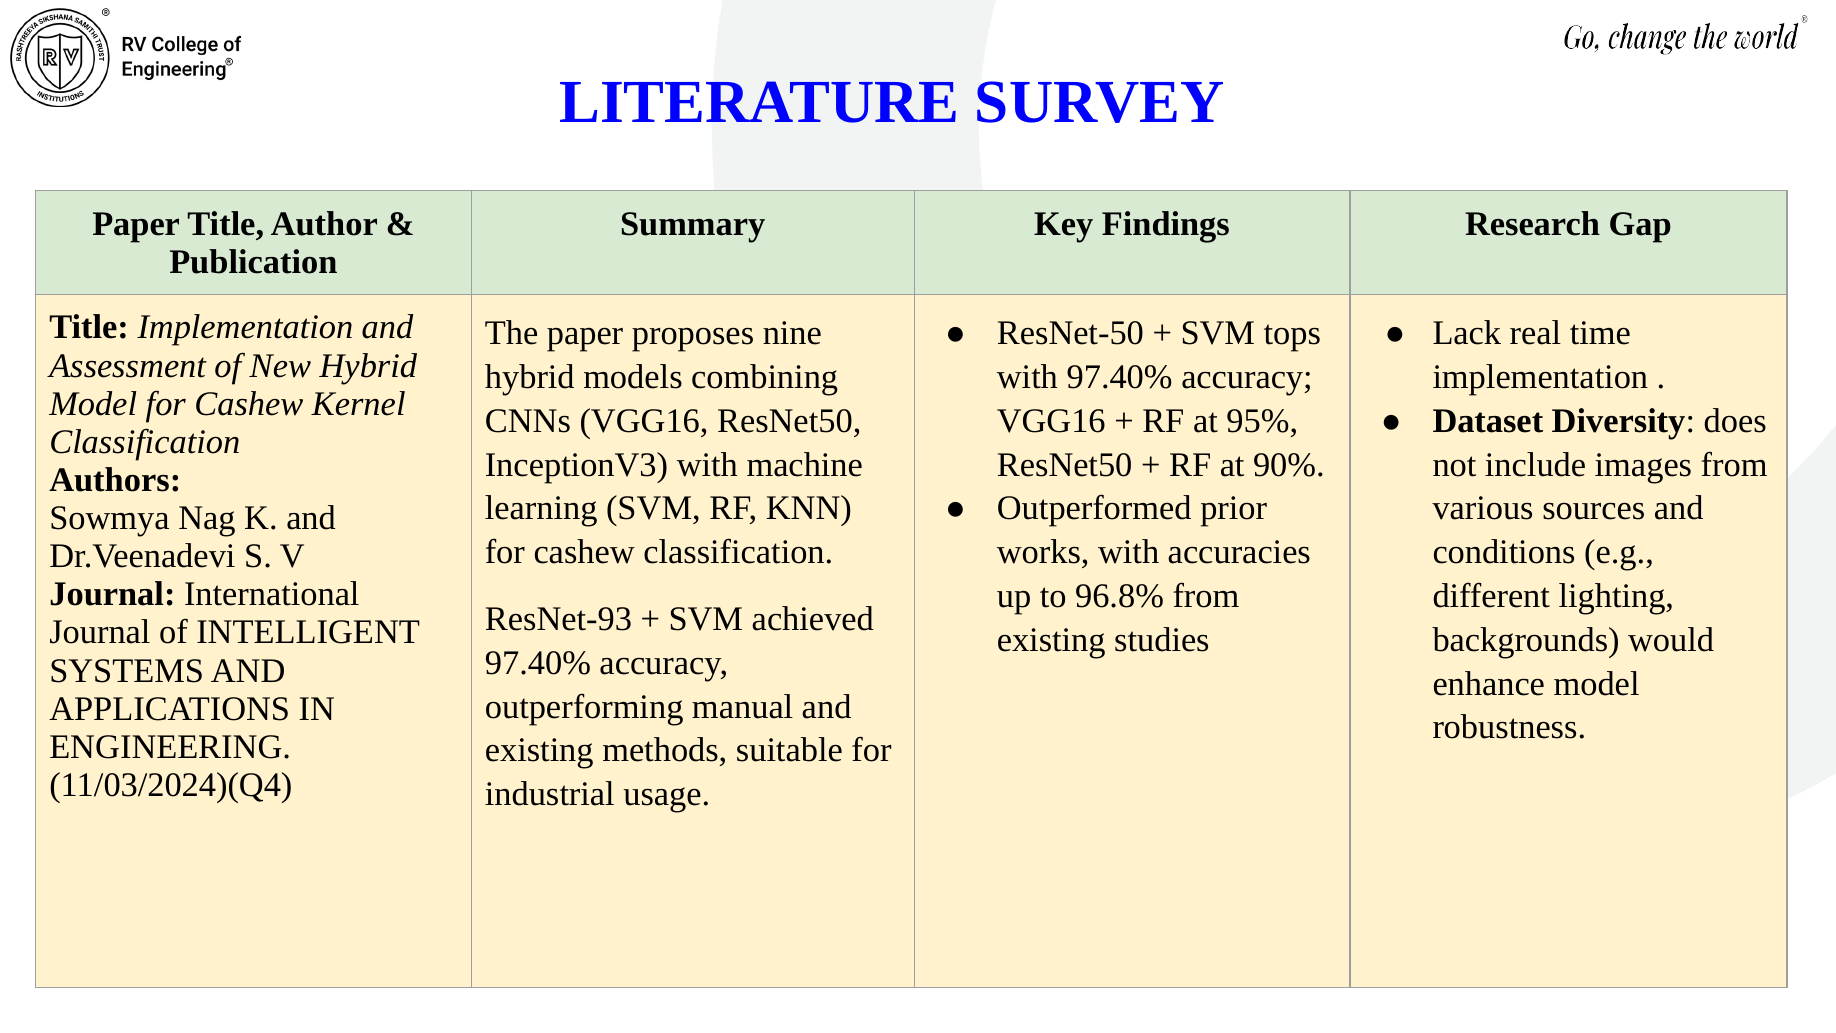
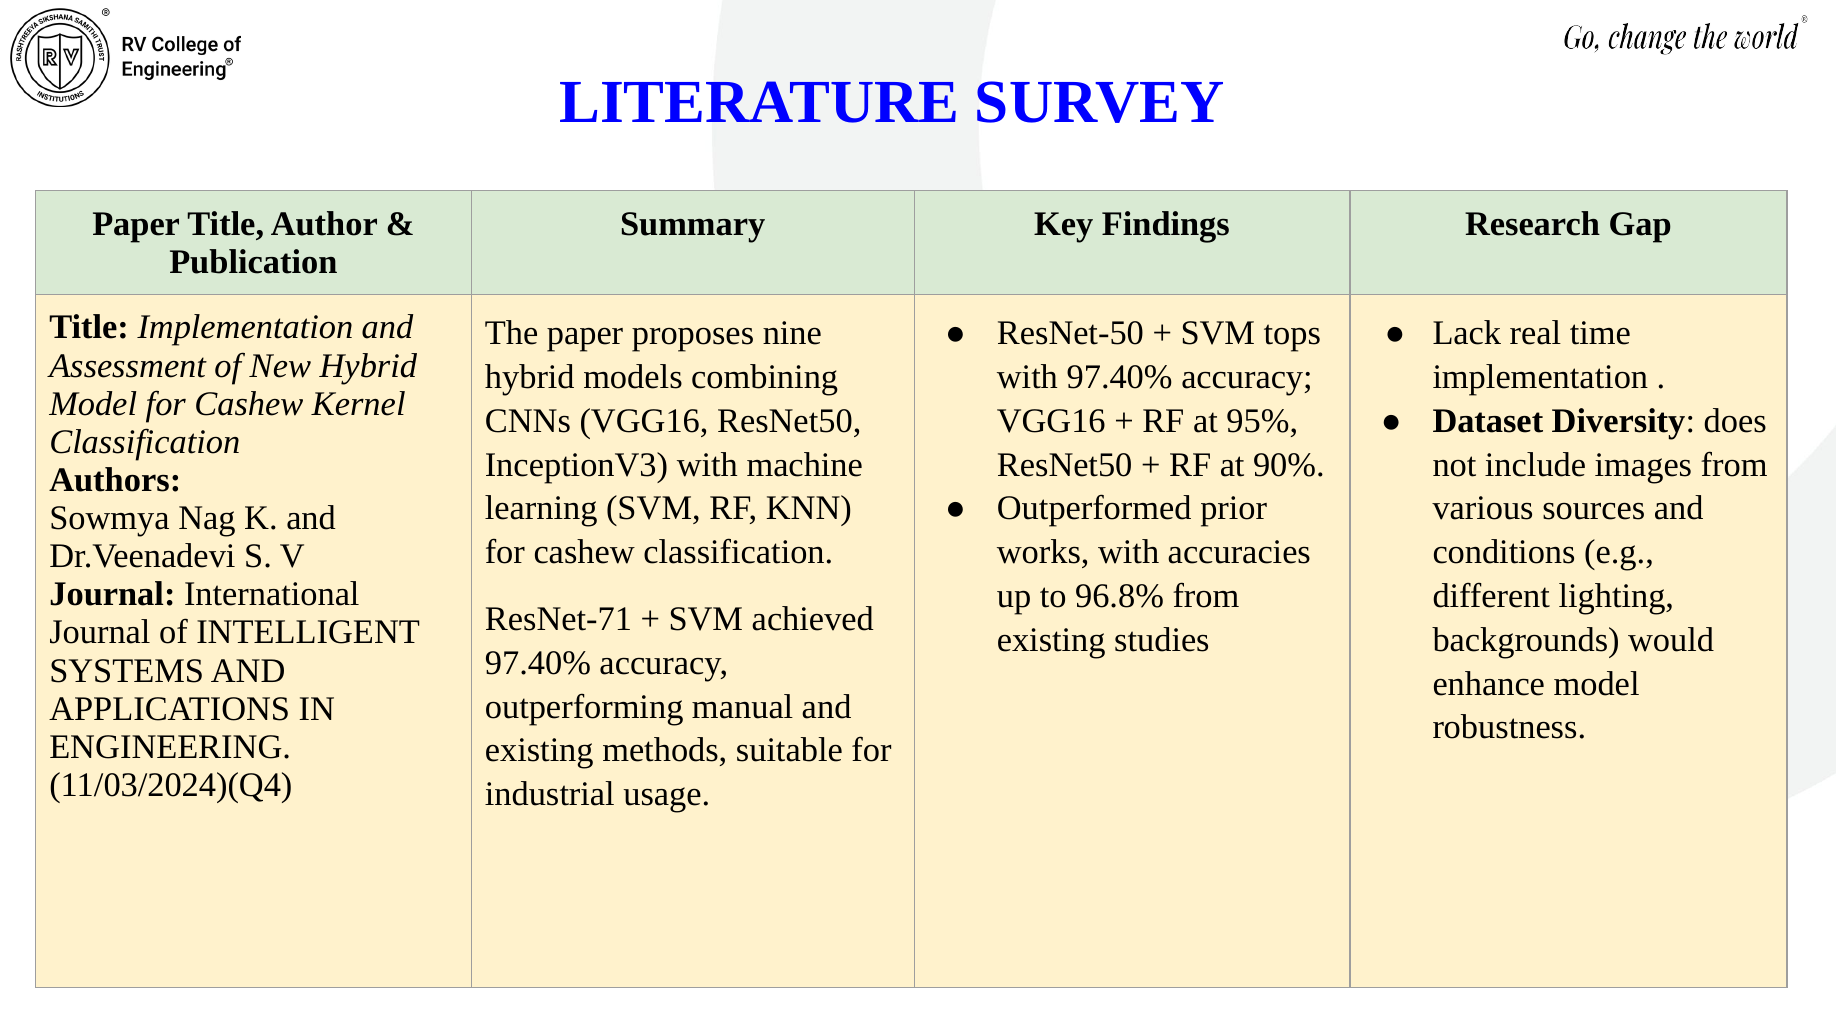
ResNet-93: ResNet-93 -> ResNet-71 (558, 619)
